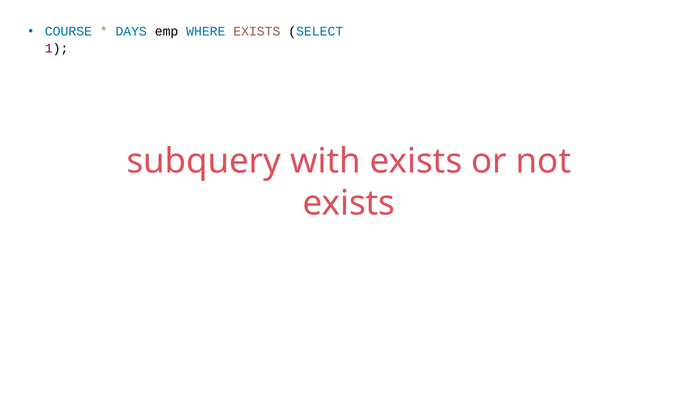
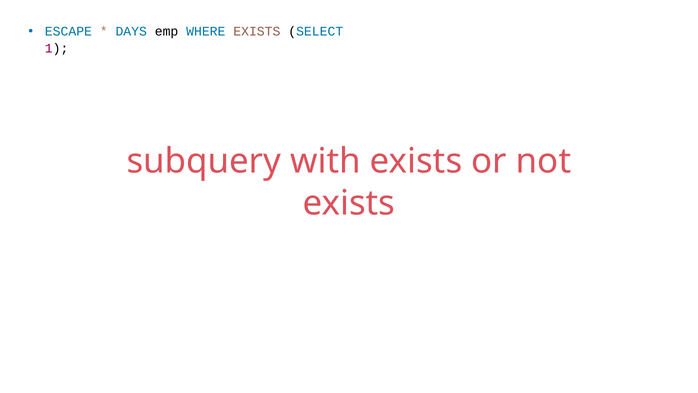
COURSE: COURSE -> ESCAPE (68, 31)
